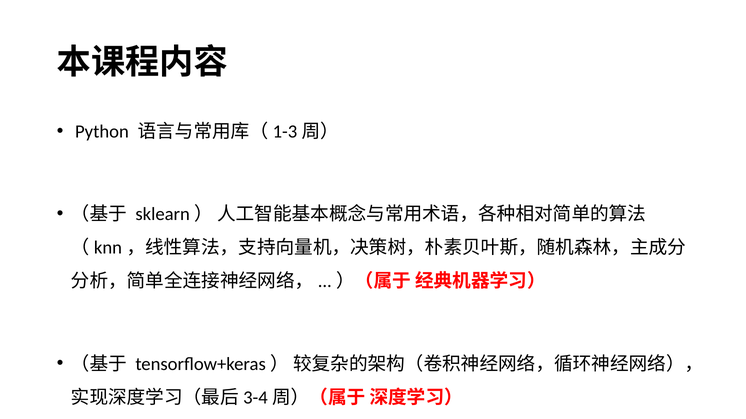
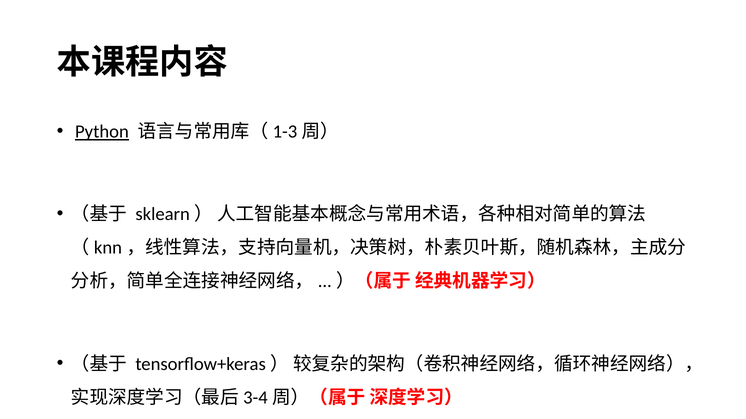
Python underline: none -> present (102, 132)
